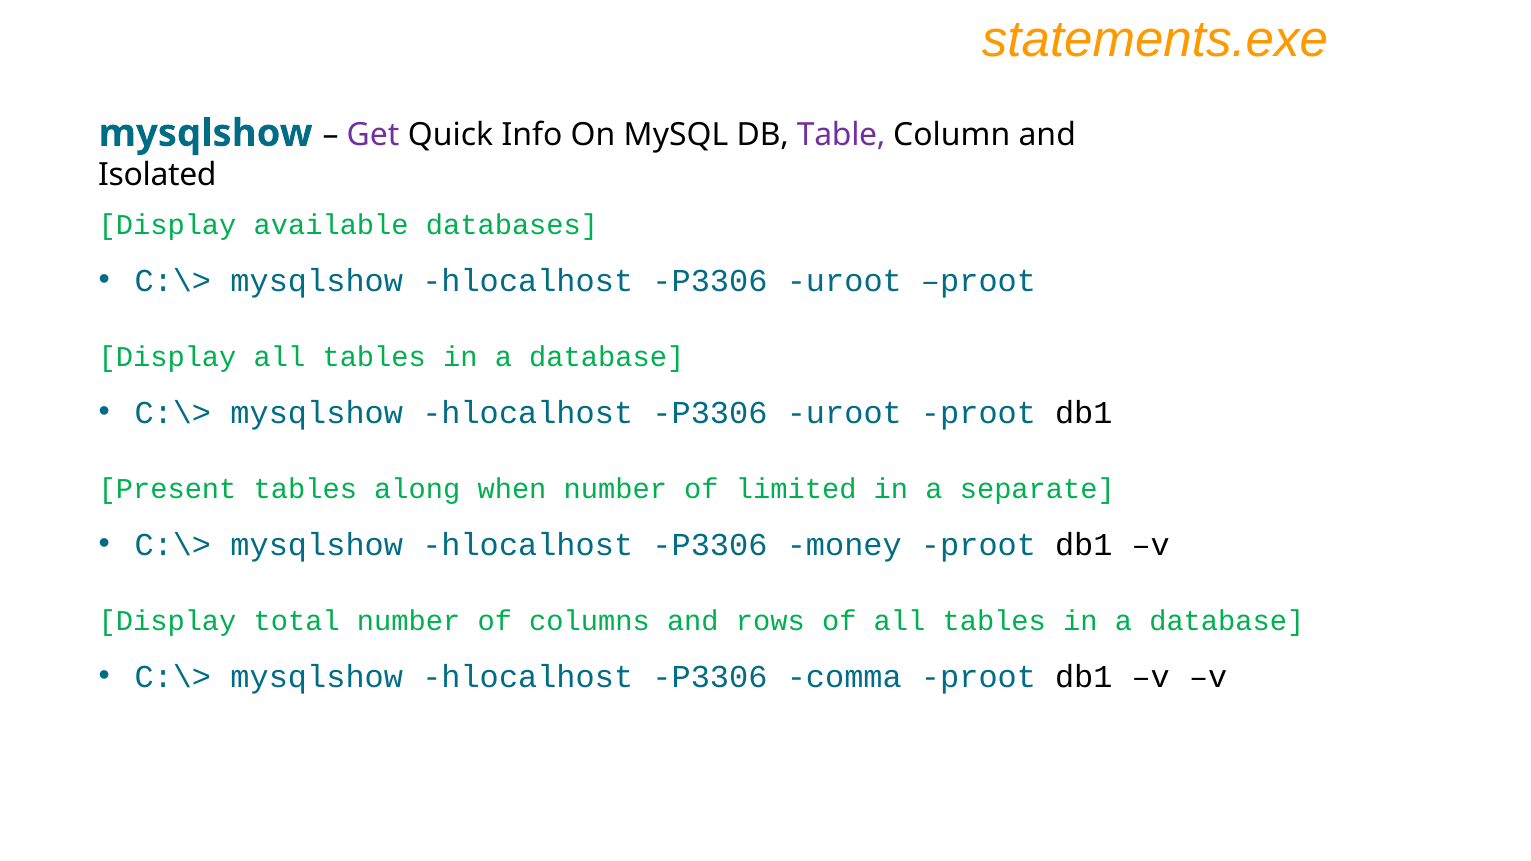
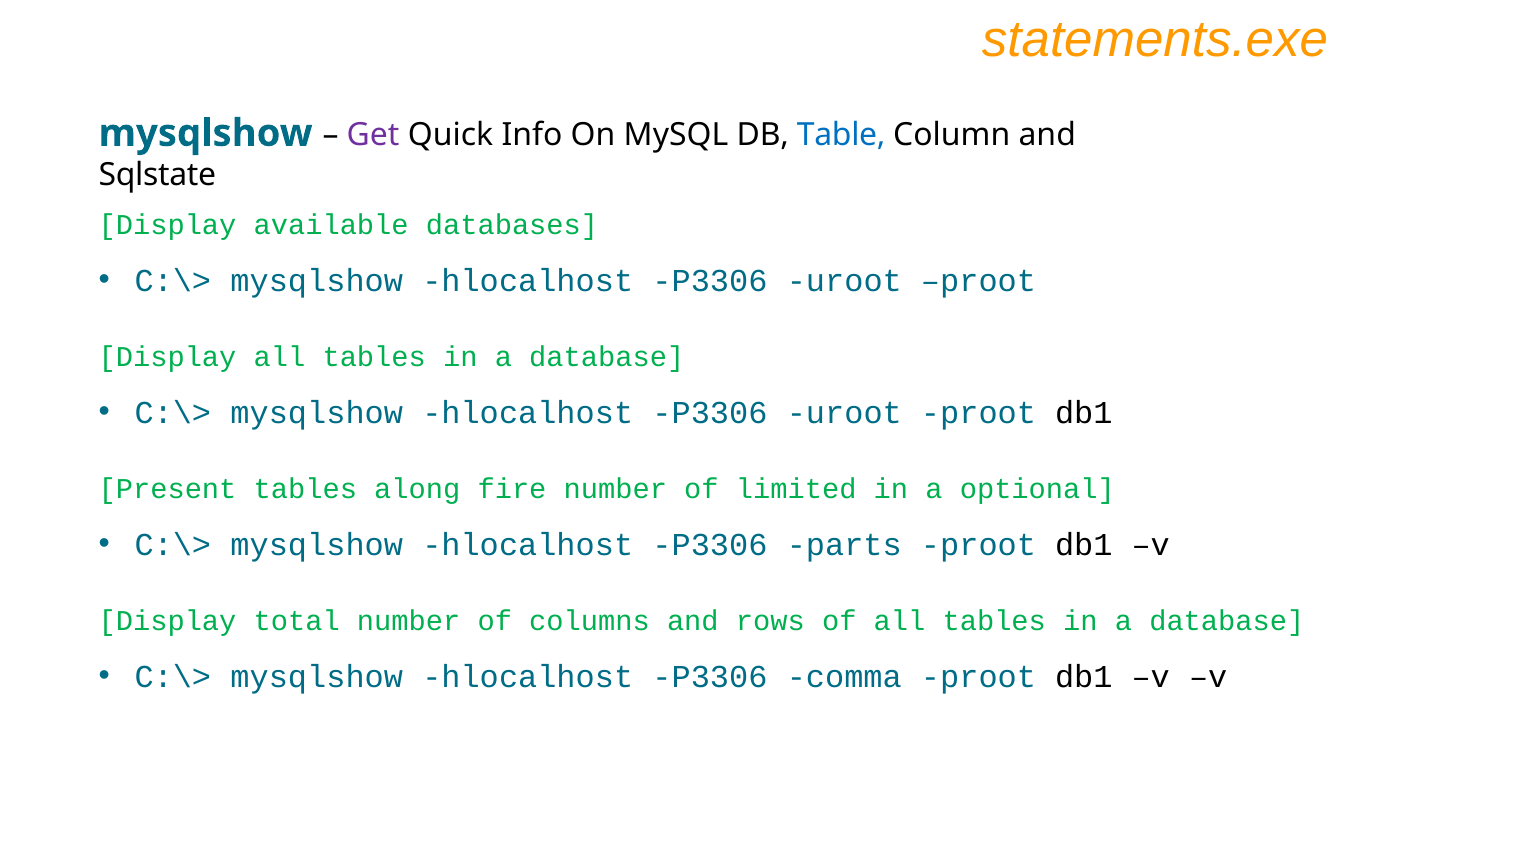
Table colour: purple -> blue (841, 135)
Isolated: Isolated -> Sqlstate (157, 175)
when: when -> fire (512, 490)
separate: separate -> optional (1037, 490)
money: money -> parts (844, 545)
